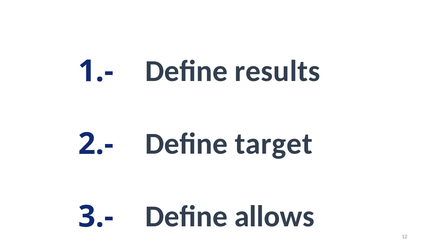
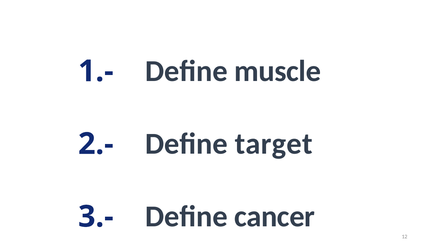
results: results -> muscle (278, 71)
allows: allows -> cancer (275, 217)
